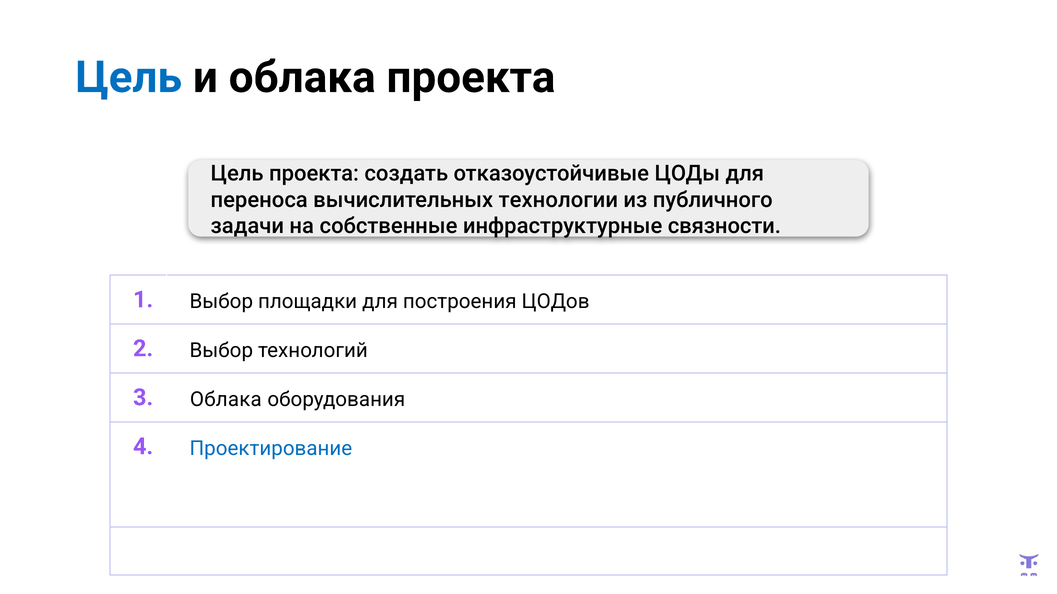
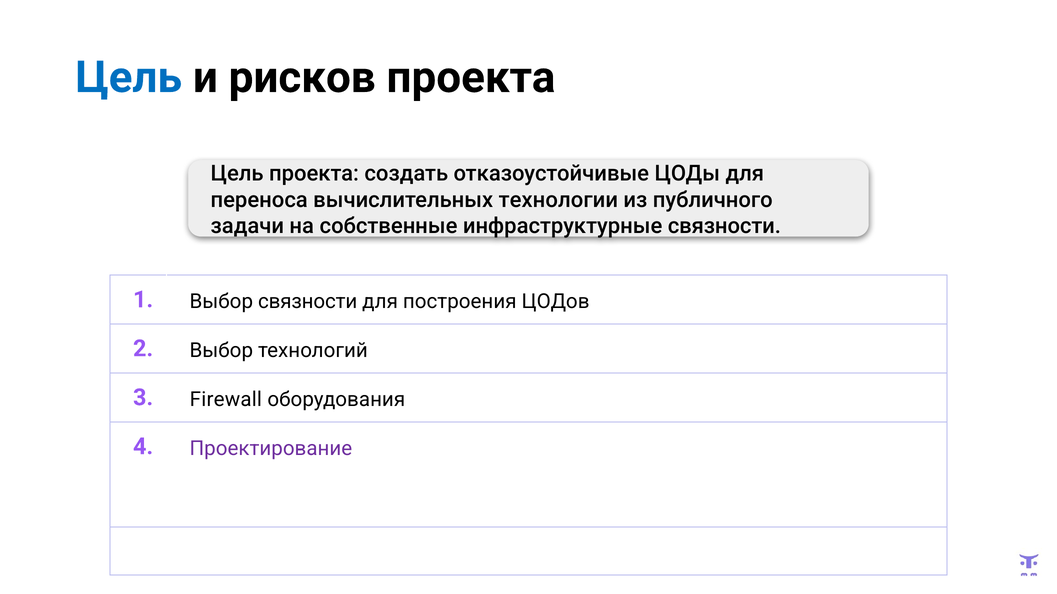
и облака: облака -> рисков (302, 78)
Выбор площадки: площадки -> связности (308, 302)
3 Облака: Облака -> Firewall (226, 400)
Проектирование colour: blue -> purple (271, 449)
